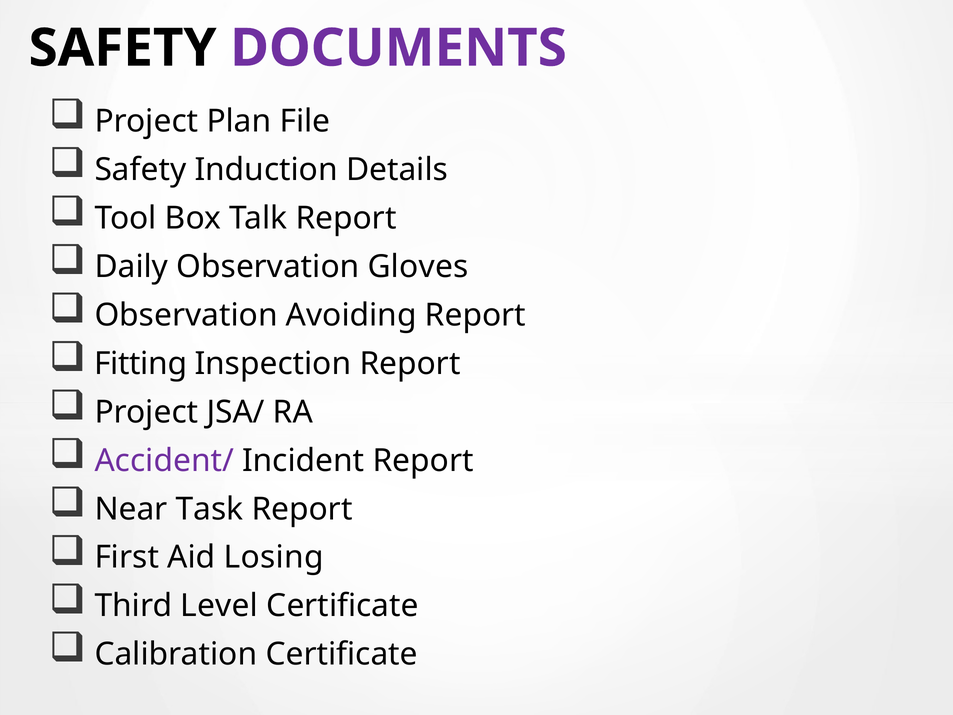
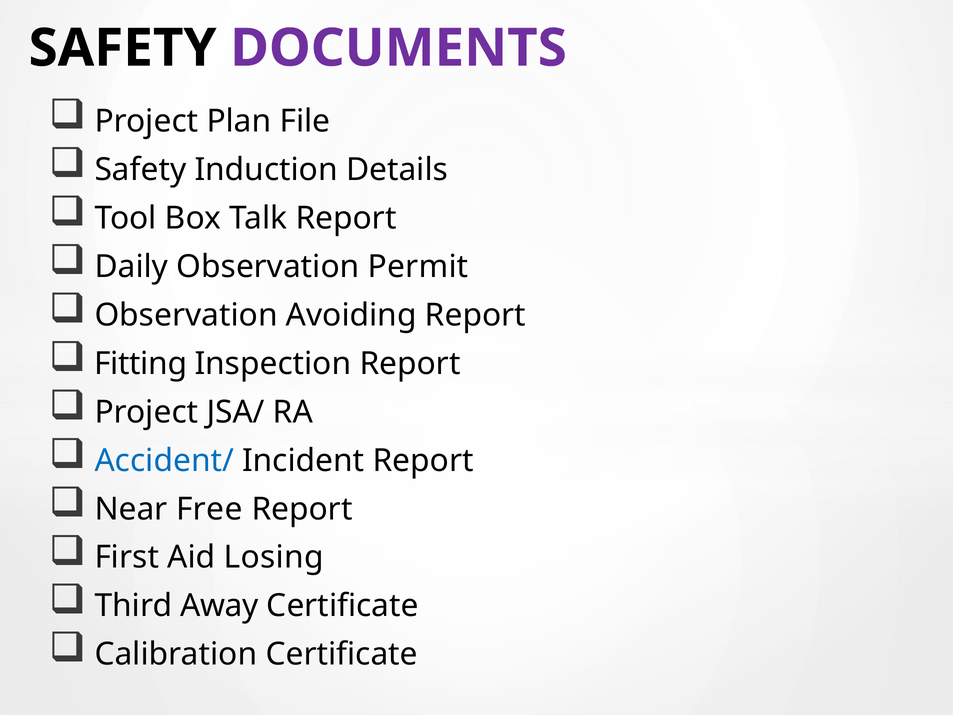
Gloves: Gloves -> Permit (418, 267)
Accident/ colour: purple -> blue (164, 460)
Task: Task -> Free (209, 509)
Level: Level -> Away (219, 606)
